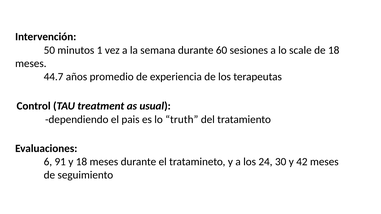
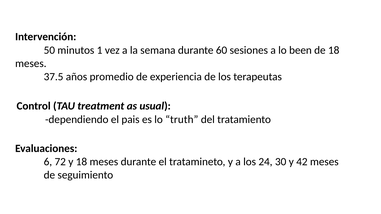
scale: scale -> been (300, 50)
44.7: 44.7 -> 37.5 (54, 77)
91: 91 -> 72 (60, 162)
